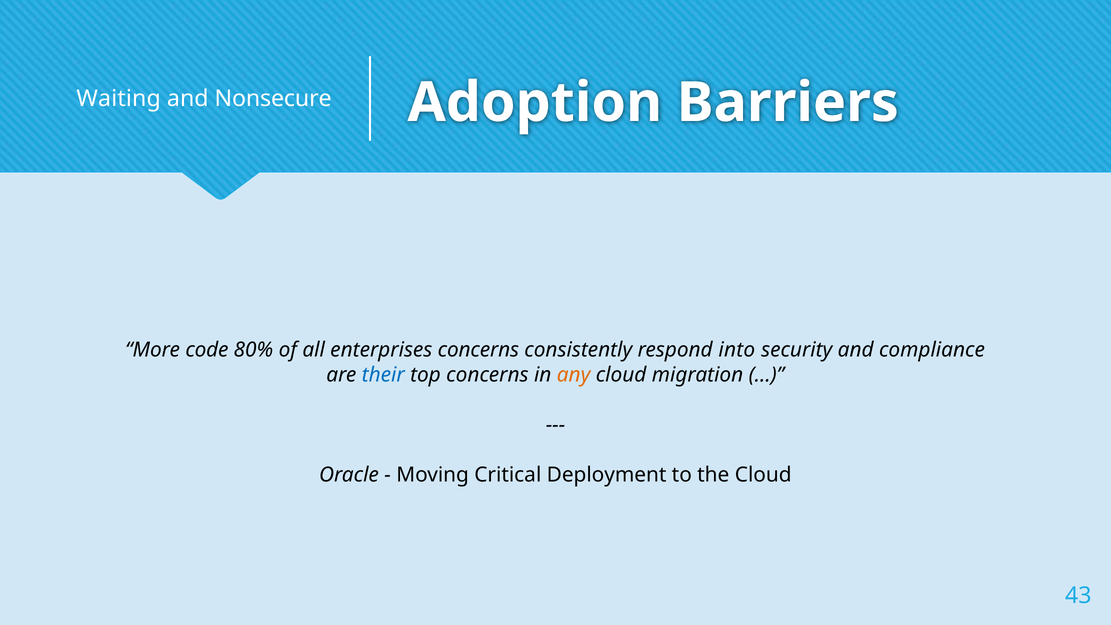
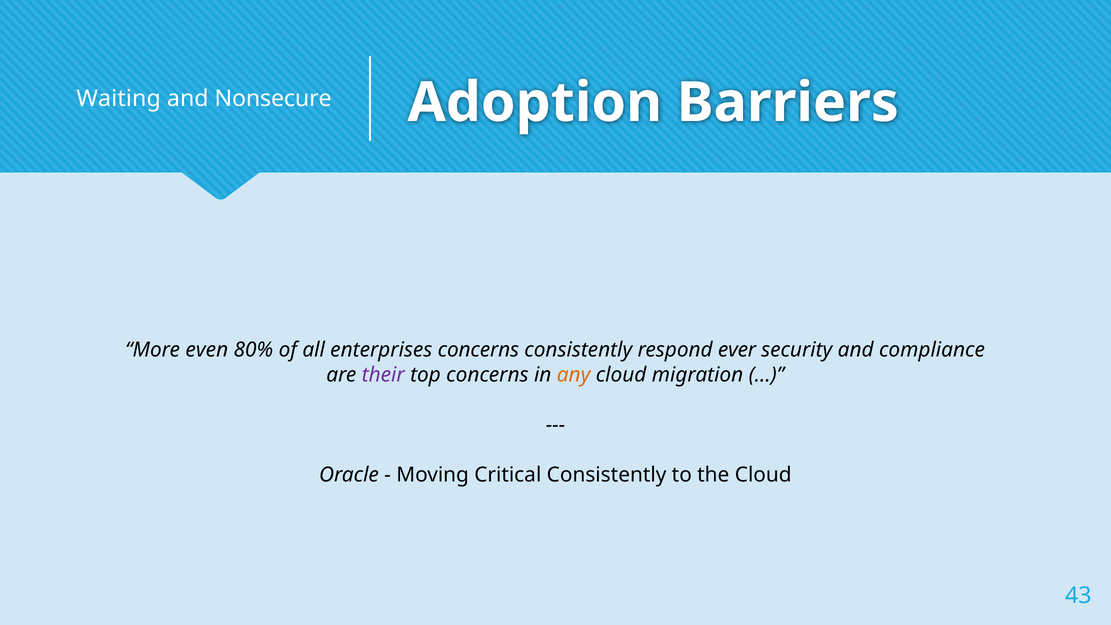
code: code -> even (207, 350)
into: into -> ever (737, 350)
their colour: blue -> purple (383, 375)
Critical Deployment: Deployment -> Consistently (607, 475)
